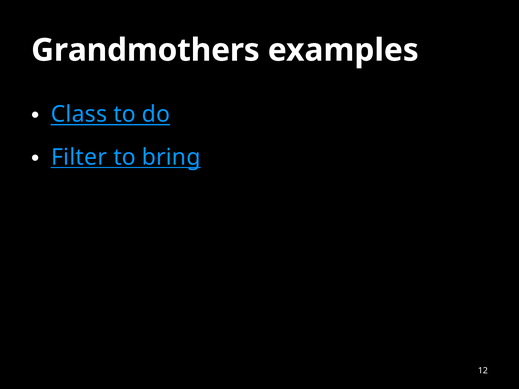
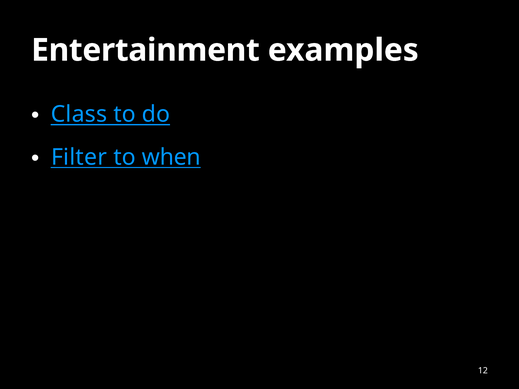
Grandmothers: Grandmothers -> Entertainment (145, 50)
bring: bring -> when (171, 157)
